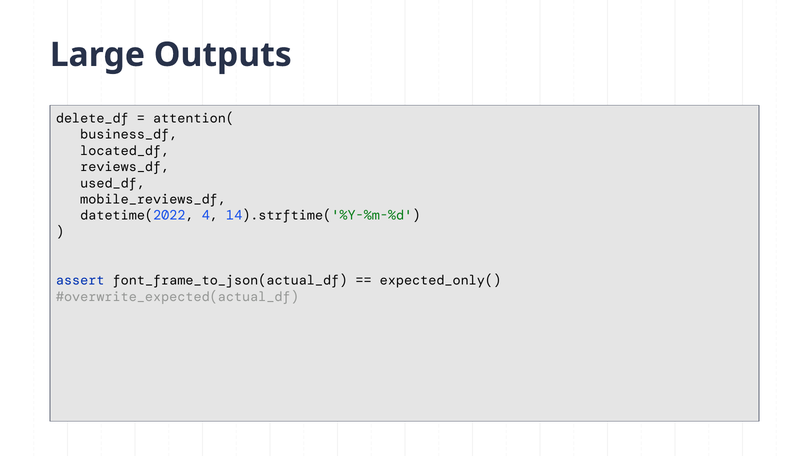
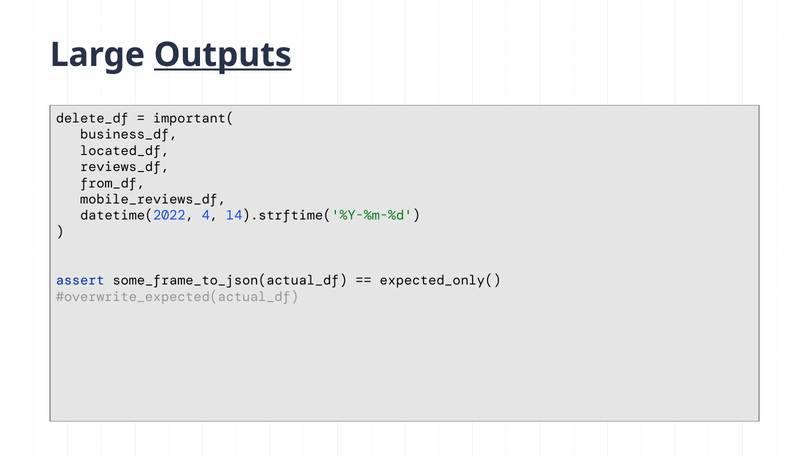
Outputs underline: none -> present (223, 55)
attention(: attention( -> important( (194, 118)
used_df: used_df -> from_df (113, 183)
font_frame_to_json(actual_df: font_frame_to_json(actual_df -> some_frame_to_json(actual_df (230, 280)
